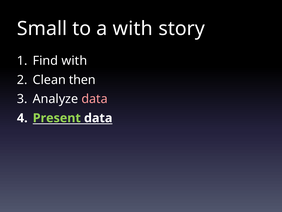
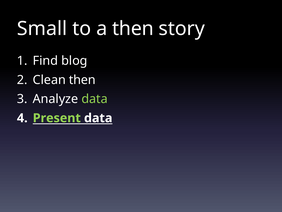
a with: with -> then (133, 29)
Find with: with -> blog (74, 61)
data colour: pink -> light green (95, 99)
